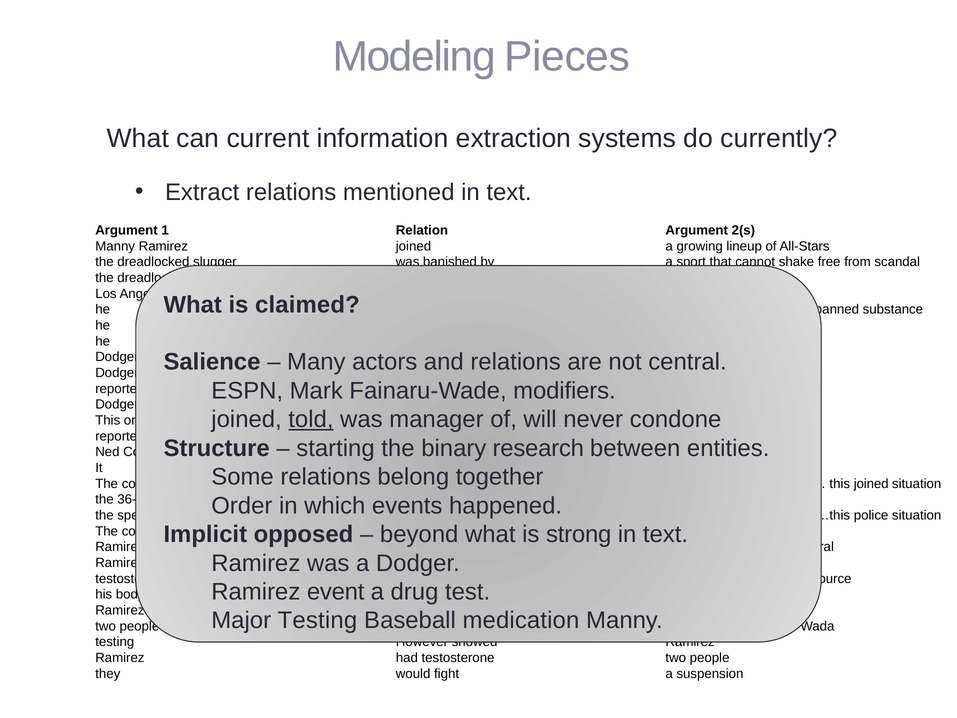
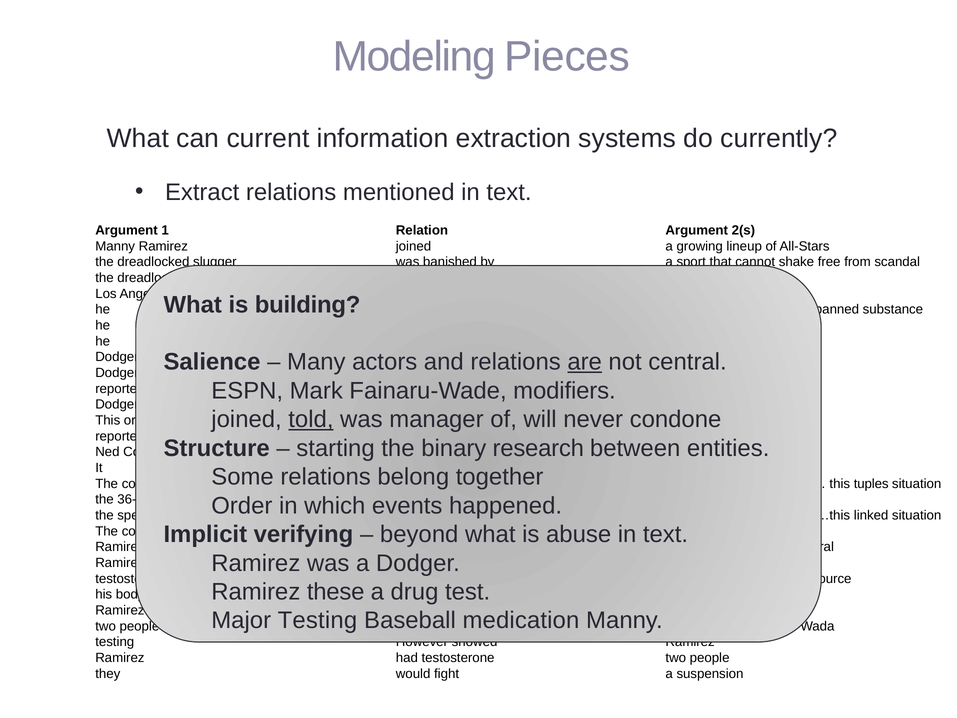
claimed: claimed -> building (308, 305)
are underline: none -> present (585, 362)
joined: joined -> tuples (871, 483)
police: police -> linked (871, 515)
opposed: opposed -> verifying (303, 534)
strong: strong -> abuse (579, 534)
event: event -> these (336, 592)
